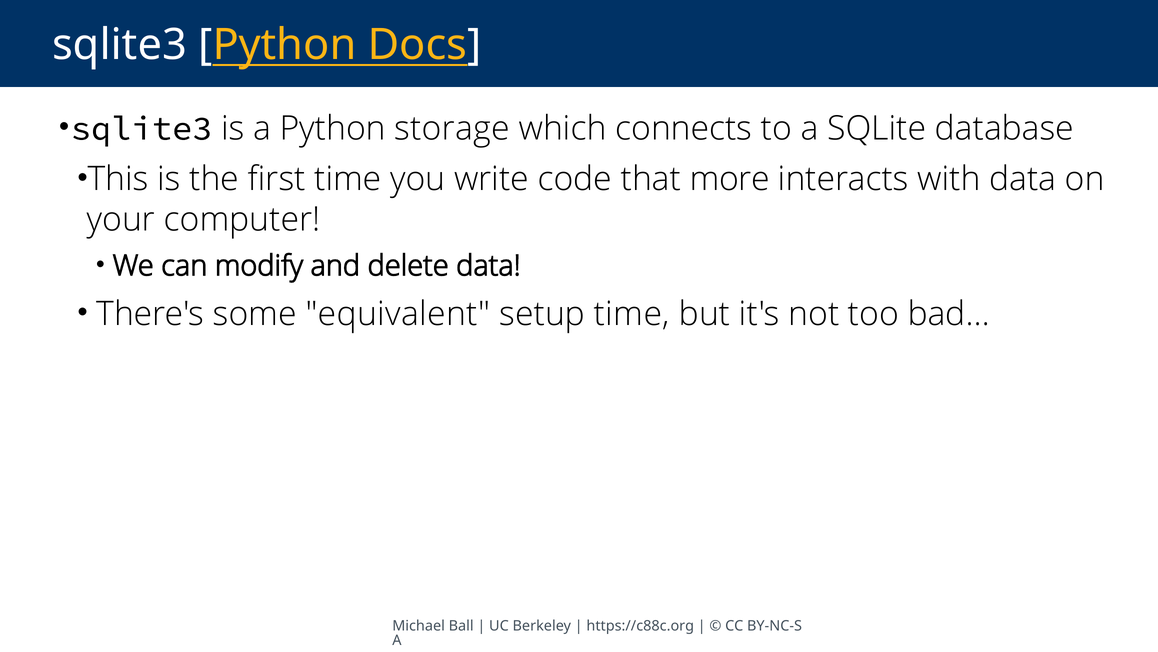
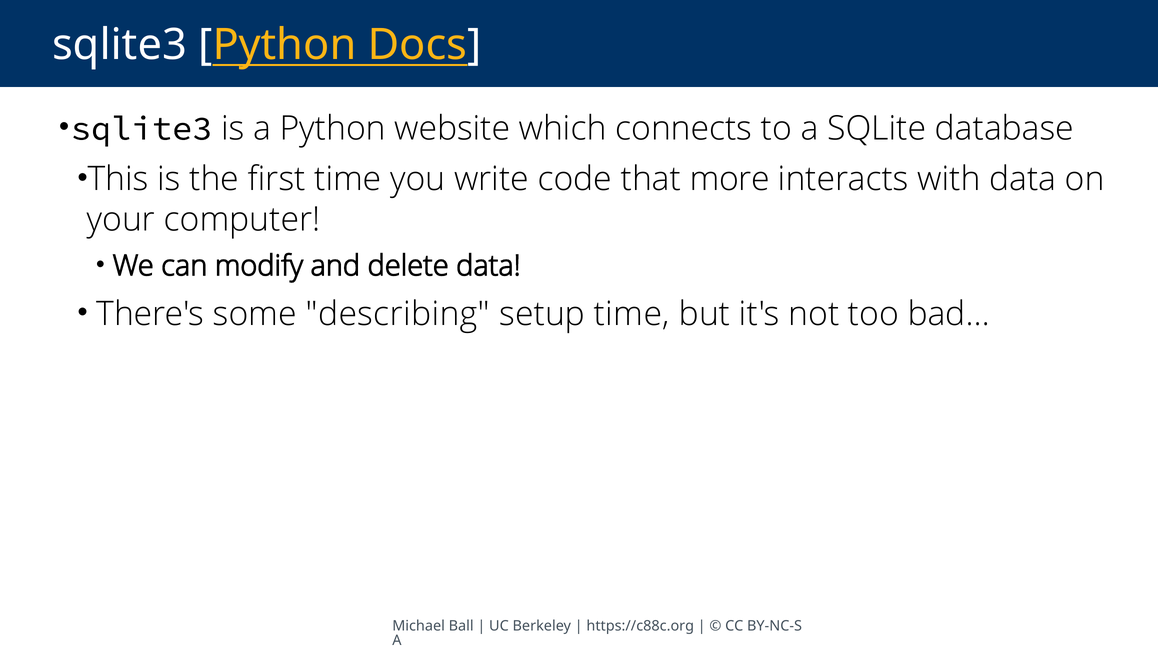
storage: storage -> website (452, 128)
equivalent: equivalent -> describing (398, 314)
